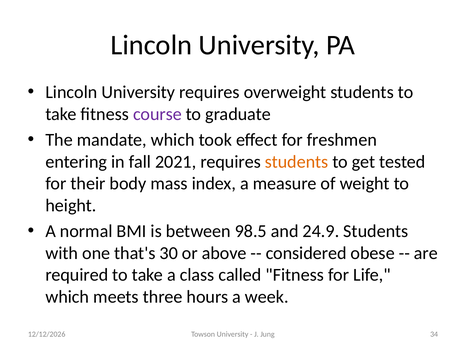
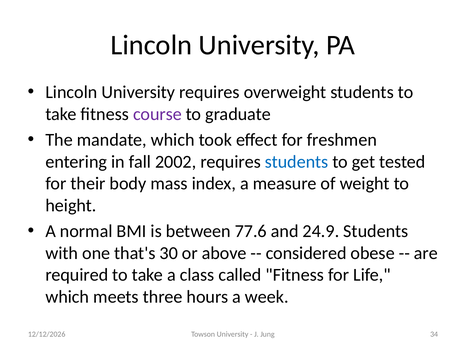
2021: 2021 -> 2002 (176, 162)
students colour: orange -> blue (297, 162)
98.5: 98.5 -> 77.6 (251, 231)
